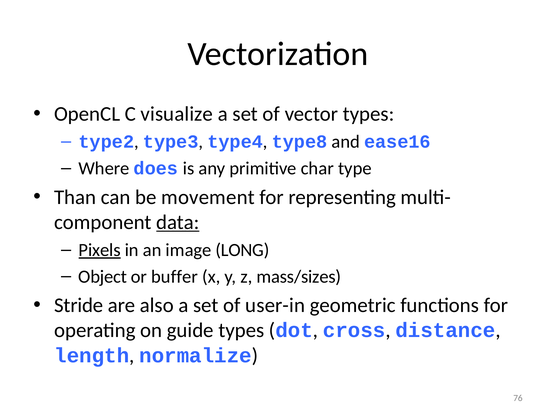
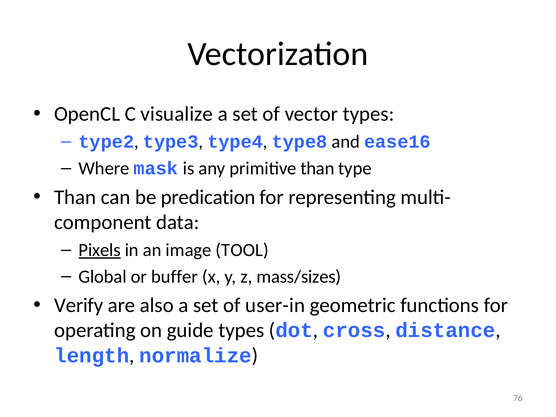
does: does -> mask (156, 168)
primitive char: char -> than (317, 168)
movement: movement -> predication (208, 197)
data underline: present -> none (178, 222)
LONG: LONG -> TOOL (242, 250)
Object: Object -> Global (103, 277)
Stride: Stride -> Verify (79, 305)
